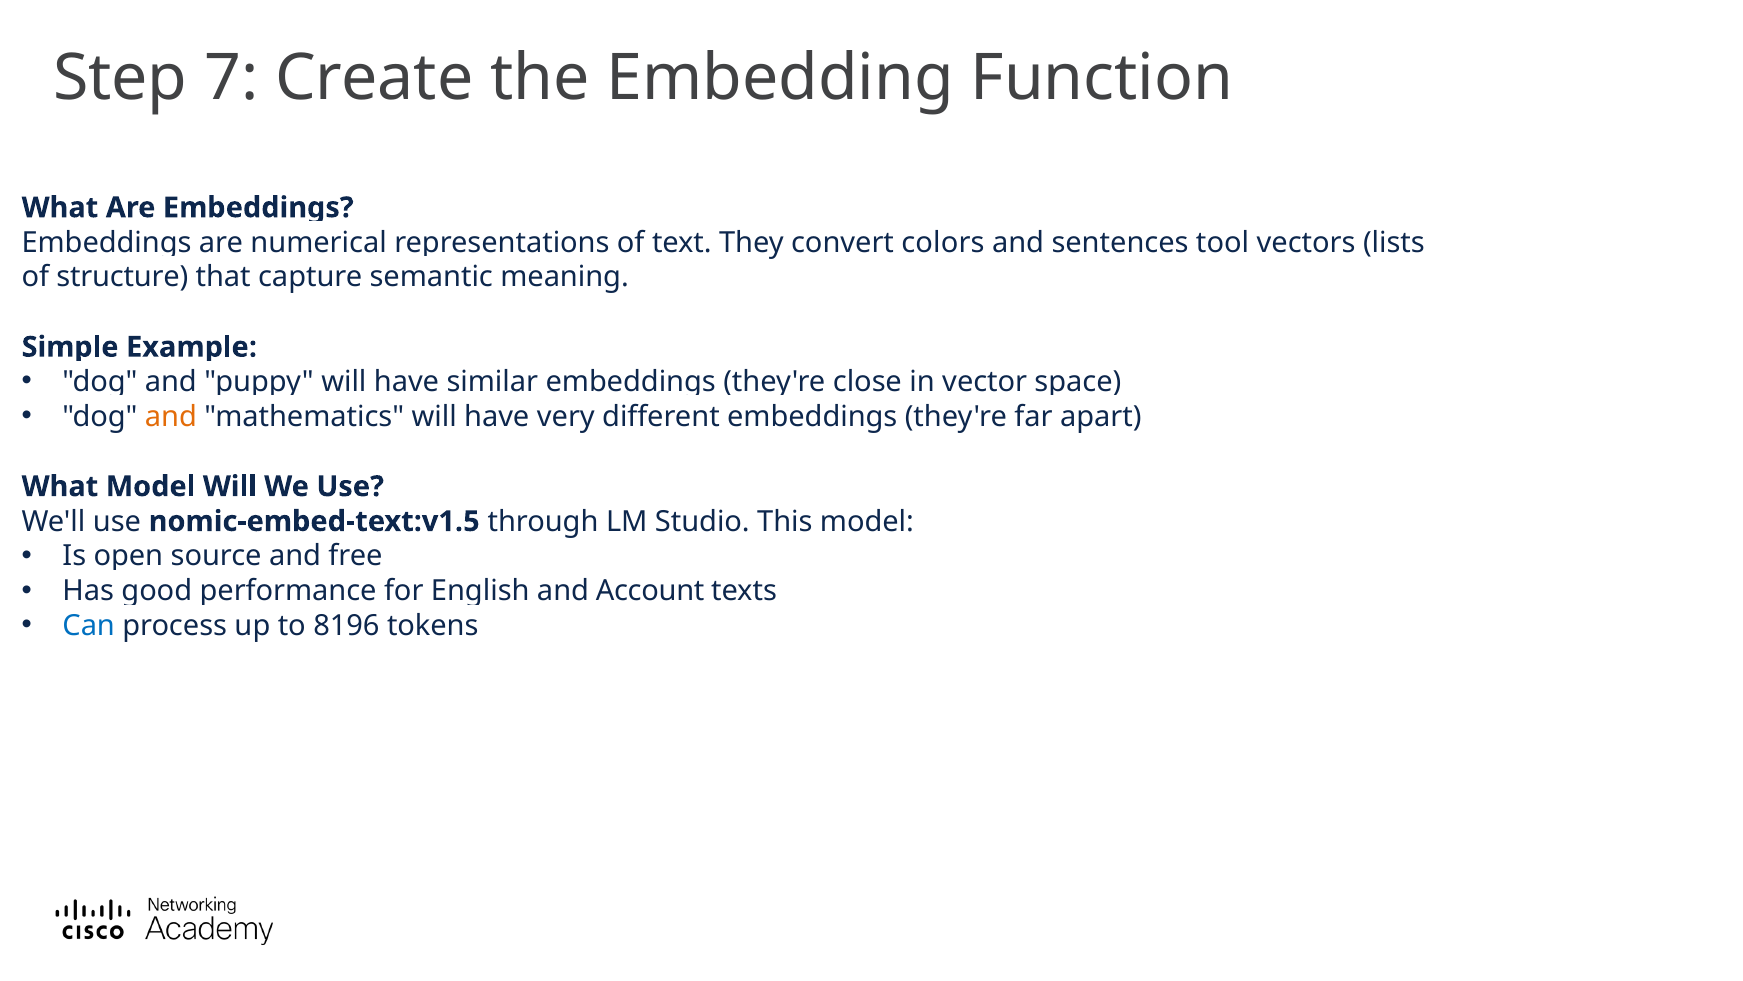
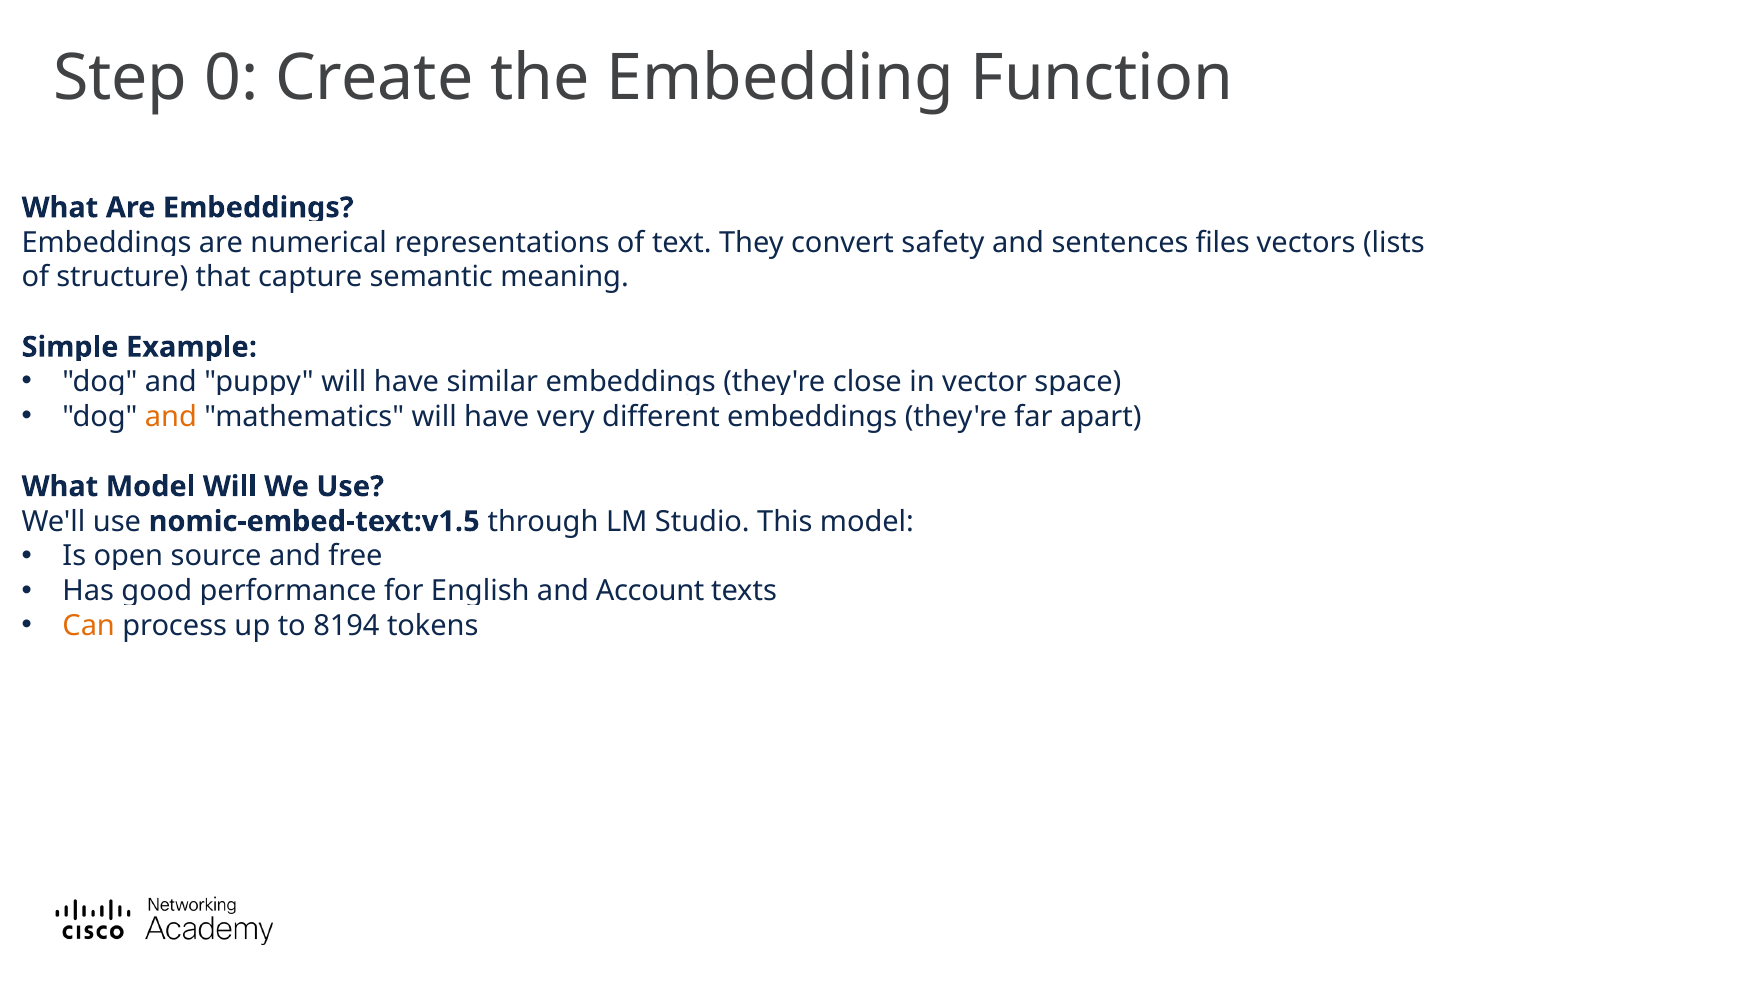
7: 7 -> 0 (231, 78)
colors: colors -> safety (943, 242)
tool: tool -> files (1223, 242)
Can colour: blue -> orange (89, 626)
8196: 8196 -> 8194 (346, 626)
